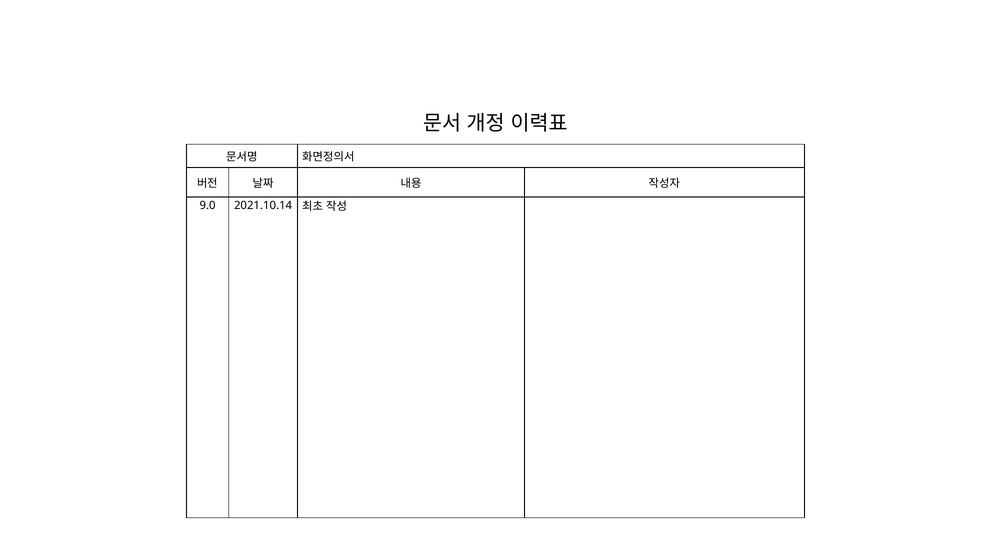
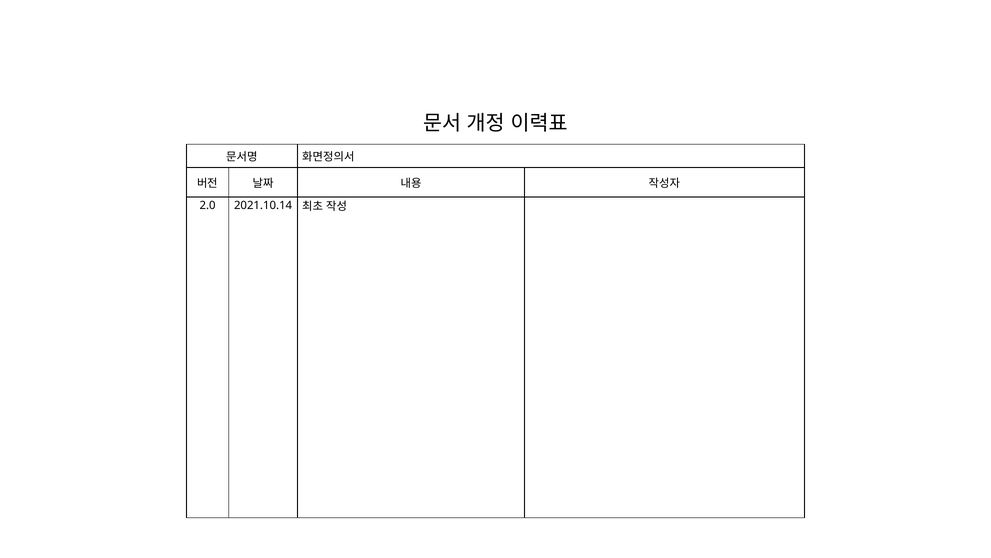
9.0: 9.0 -> 2.0 (208, 205)
